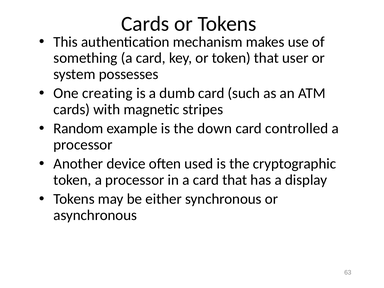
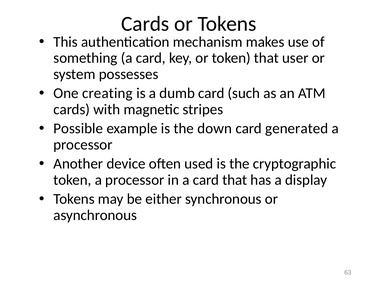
Random: Random -> Possible (78, 129)
controlled: controlled -> generated (297, 129)
